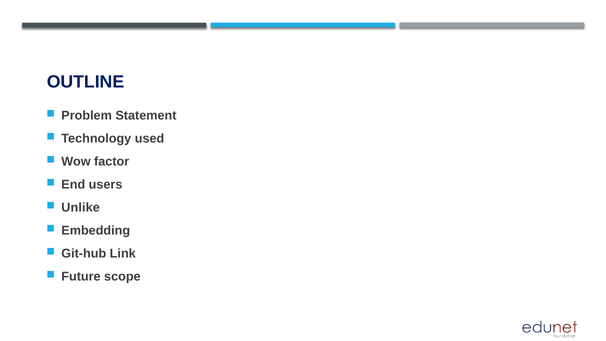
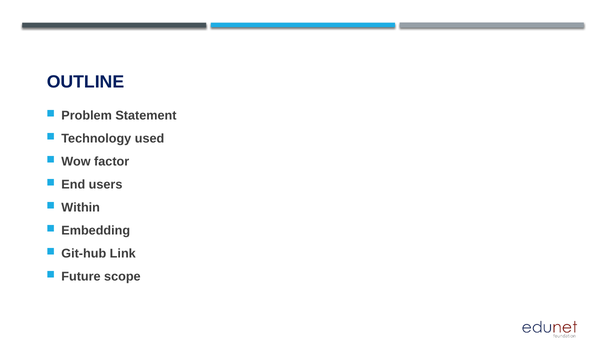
Unlike: Unlike -> Within (81, 208)
